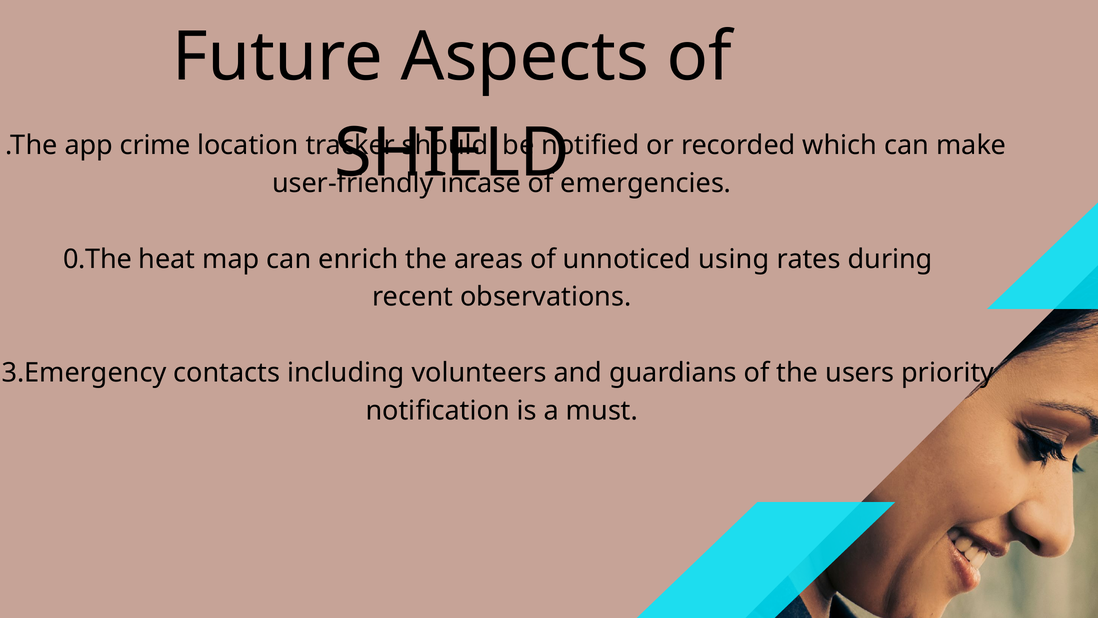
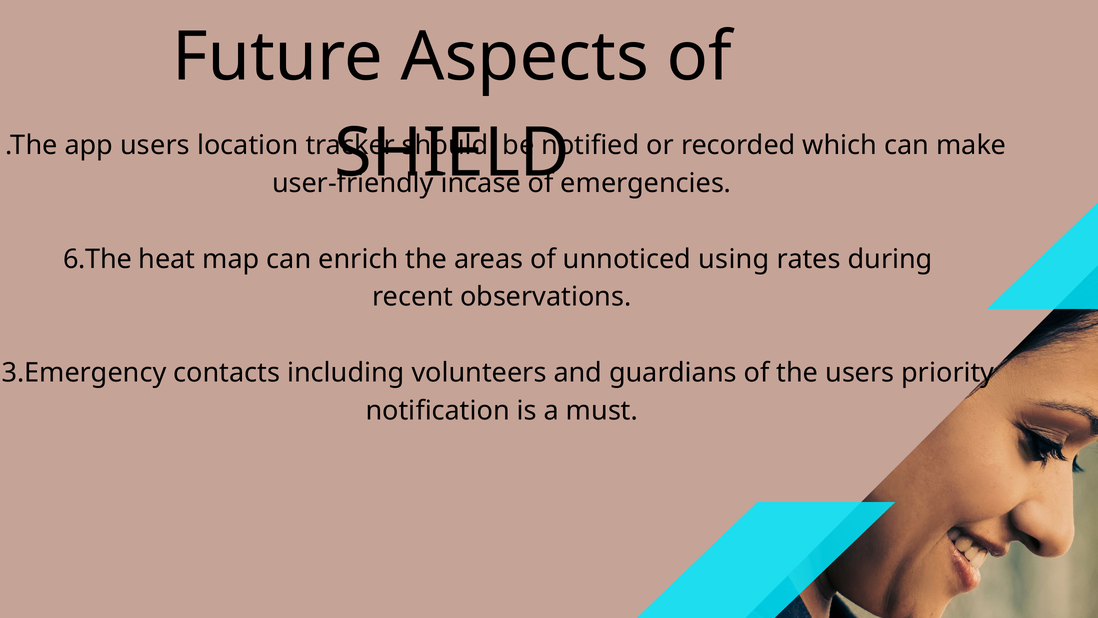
app crime: crime -> users (155, 145)
0.The: 0.The -> 6.The (98, 259)
